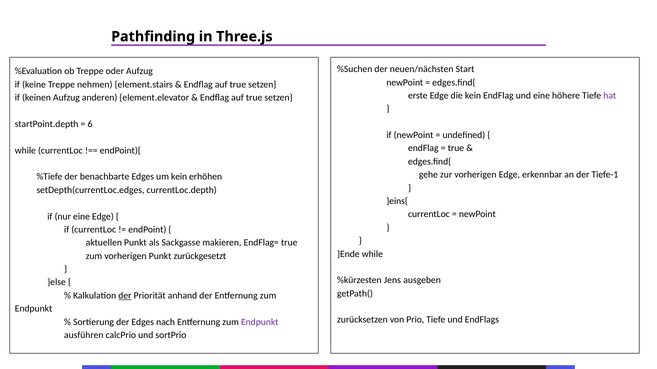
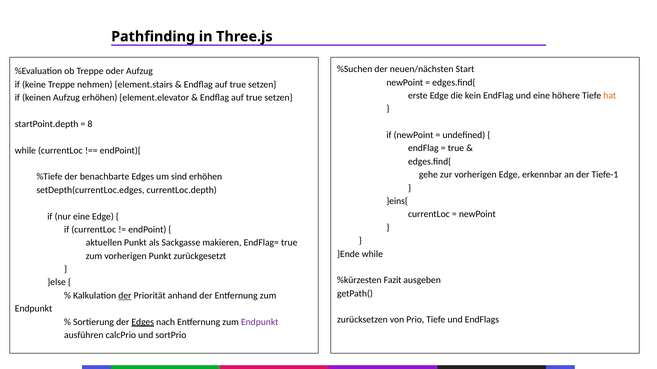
hat colour: purple -> orange (610, 96)
Aufzug anderen: anderen -> erhöhen (100, 98)
6: 6 -> 8 (90, 124)
um kein: kein -> sind (179, 177)
Jens: Jens -> Fazit (393, 281)
Edges underline: none -> present (143, 322)
